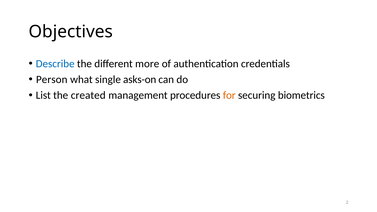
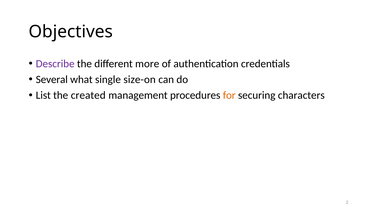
Describe colour: blue -> purple (55, 64)
Person: Person -> Several (52, 80)
asks-on: asks-on -> size-on (140, 80)
biometrics: biometrics -> characters (301, 95)
